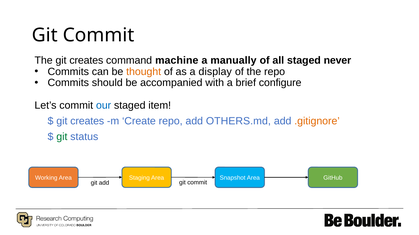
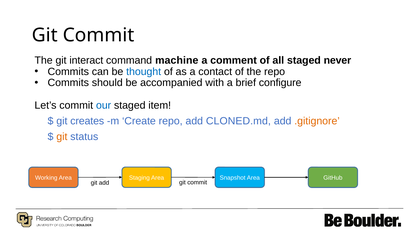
The git creates: creates -> interact (86, 61)
manually: manually -> comment (234, 61)
thought colour: orange -> blue (144, 72)
display: display -> contact (215, 72)
OTHERS.md: OTHERS.md -> CLONED.md (238, 121)
git colour: green -> orange (62, 137)
